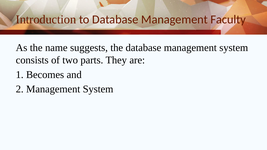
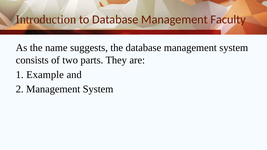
Becomes: Becomes -> Example (45, 75)
